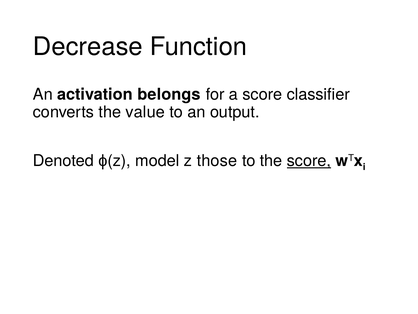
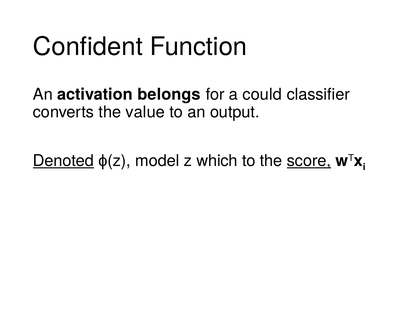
Decrease: Decrease -> Confident (88, 47)
a score: score -> could (262, 94)
Denoted underline: none -> present (63, 160)
those: those -> which (217, 160)
